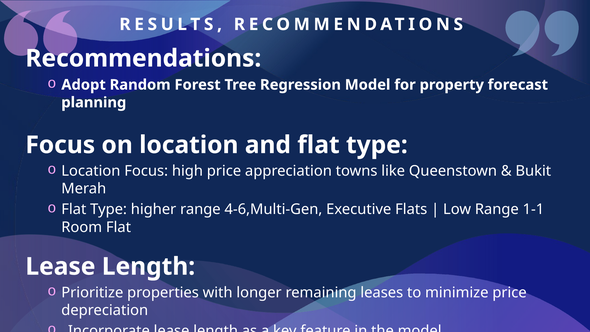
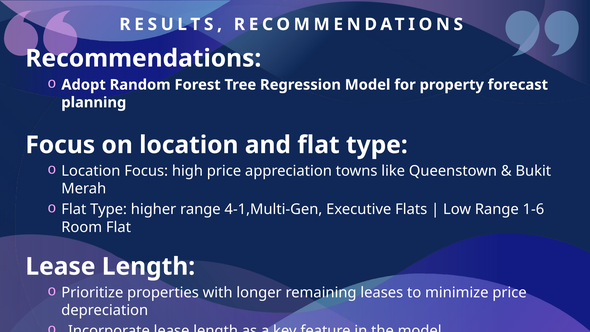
4-6,Multi-Gen: 4-6,Multi-Gen -> 4-1,Multi-Gen (273, 209)
1-1: 1-1 -> 1-6 (533, 209)
